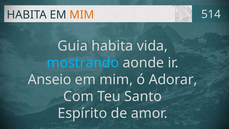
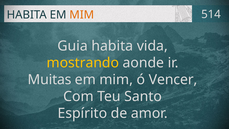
mostrando colour: light blue -> yellow (83, 63)
Anseio: Anseio -> Muitas (50, 80)
Adorar: Adorar -> Vencer (173, 80)
